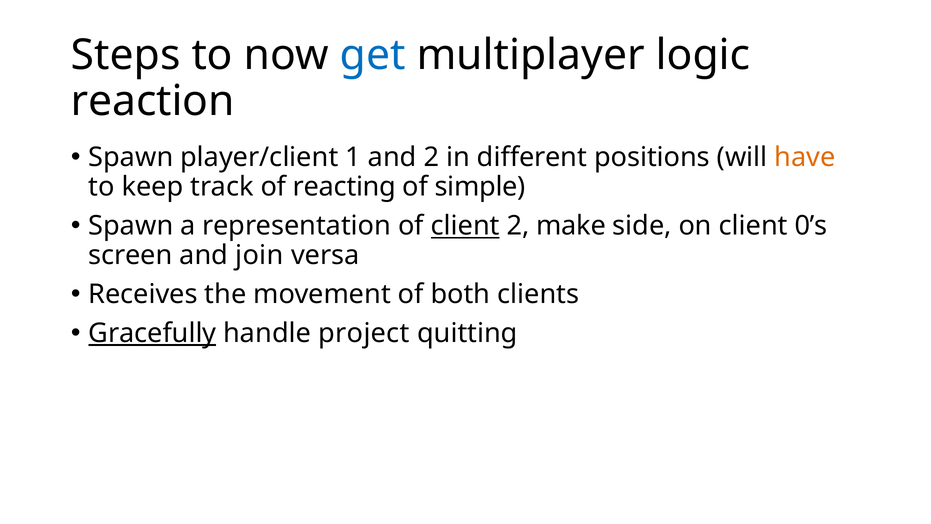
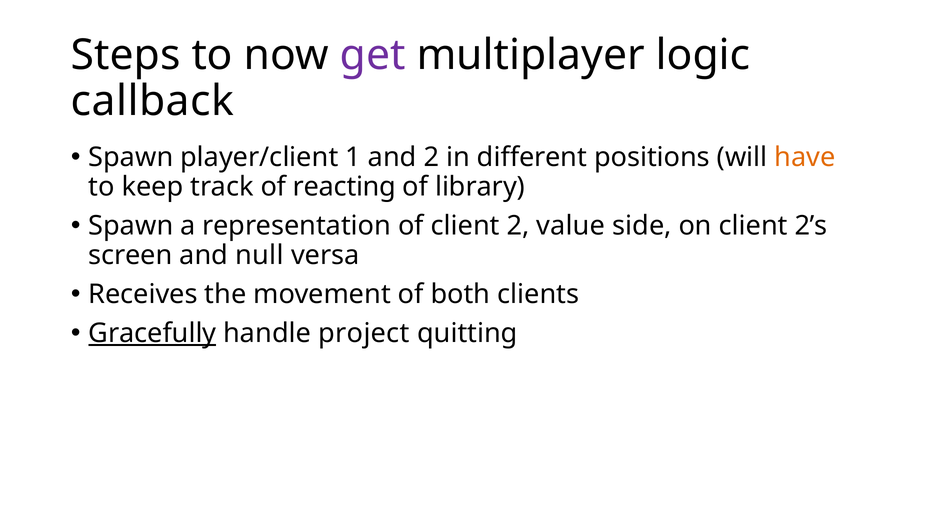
get colour: blue -> purple (373, 55)
reaction: reaction -> callback (152, 101)
simple: simple -> library (480, 187)
client underline: present -> none (465, 226)
make: make -> value (571, 226)
0’s: 0’s -> 2’s (811, 226)
join: join -> null (260, 255)
